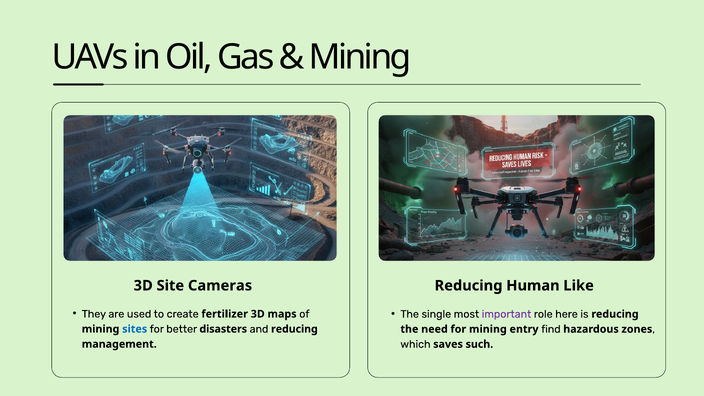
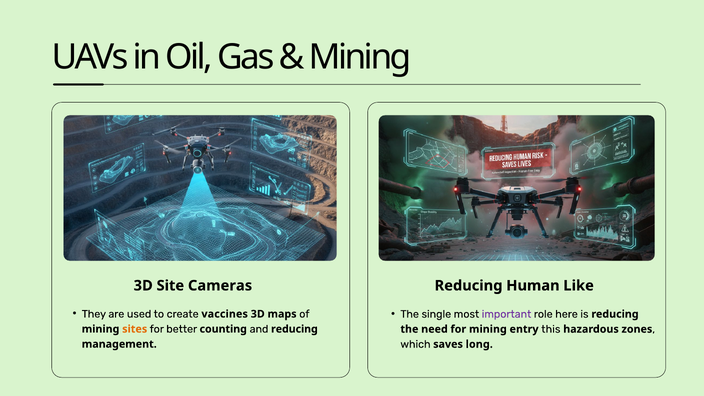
fertilizer: fertilizer -> vaccines (225, 314)
sites colour: blue -> orange (135, 329)
disasters: disasters -> counting (223, 329)
find: find -> this (551, 329)
such: such -> long (479, 344)
